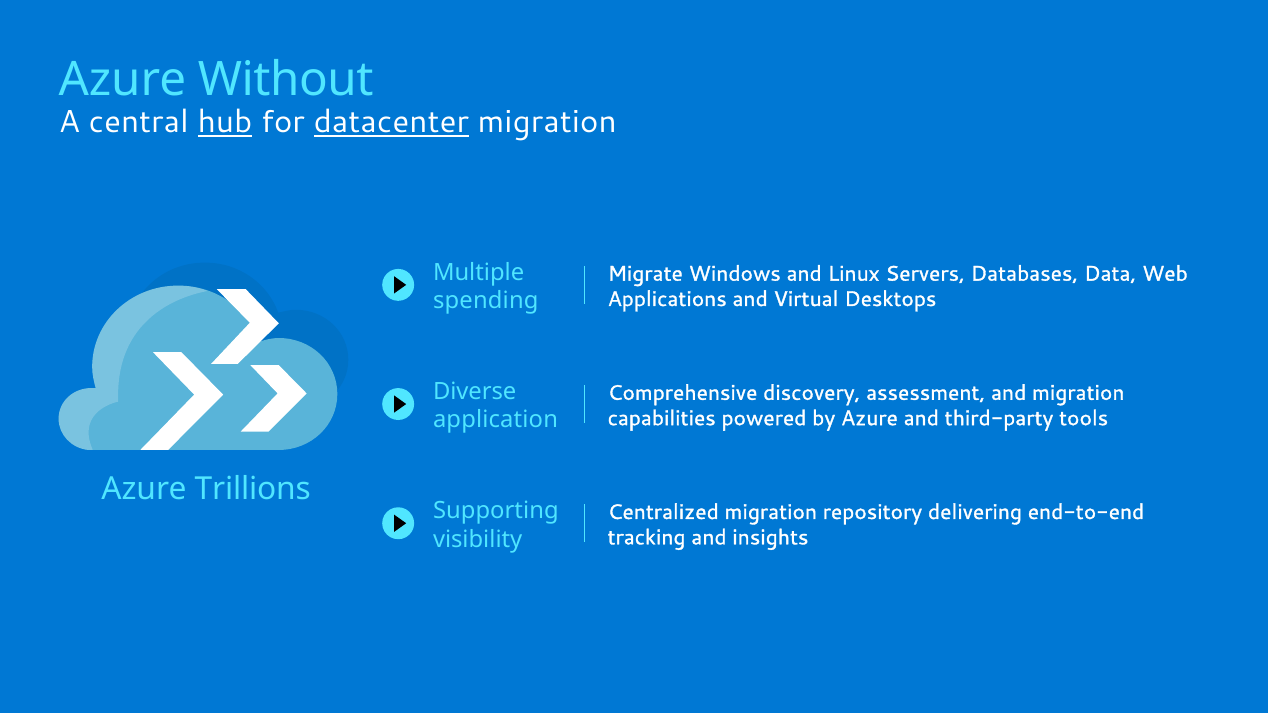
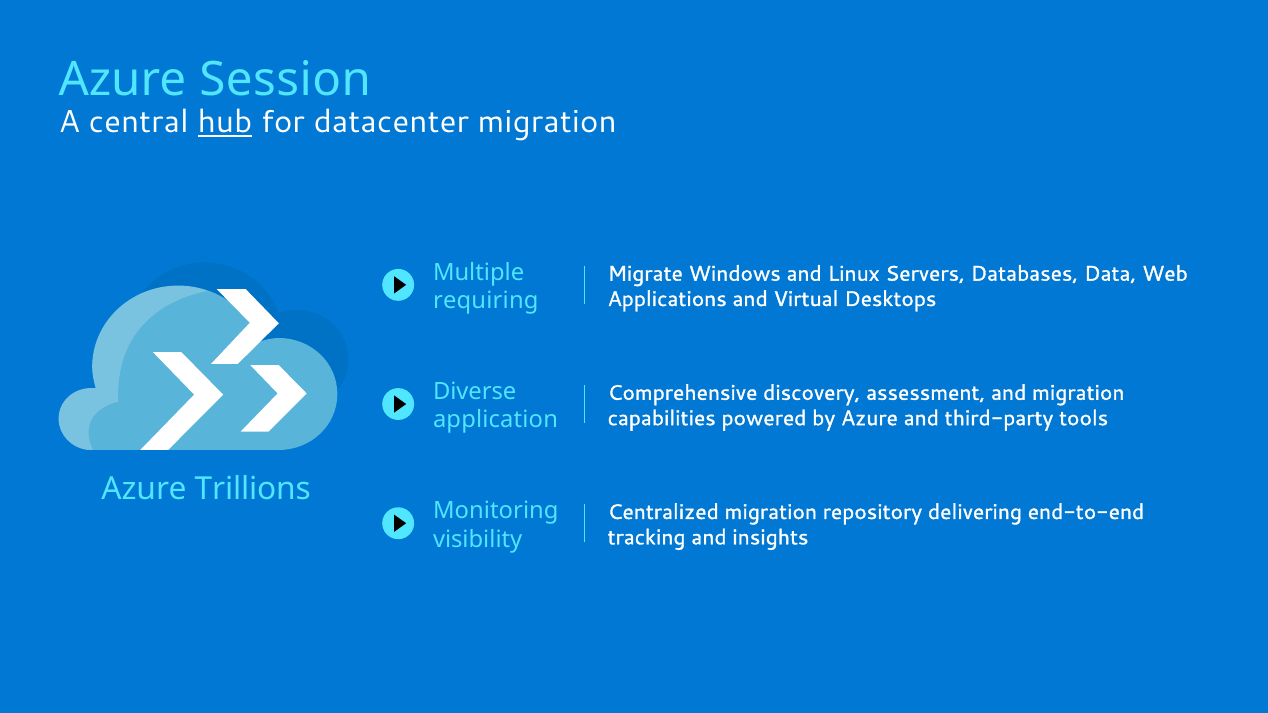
Without: Without -> Session (285, 79)
datacenter underline: present -> none (391, 122)
spending: spending -> requiring (486, 301)
Supporting: Supporting -> Monitoring (496, 511)
